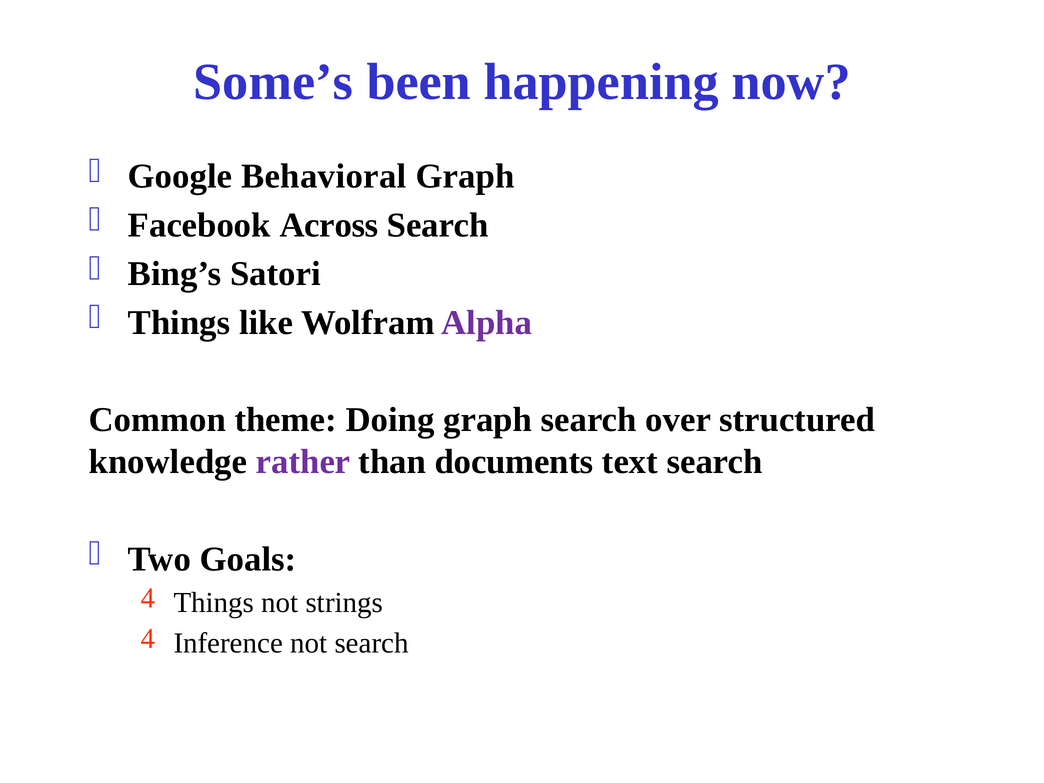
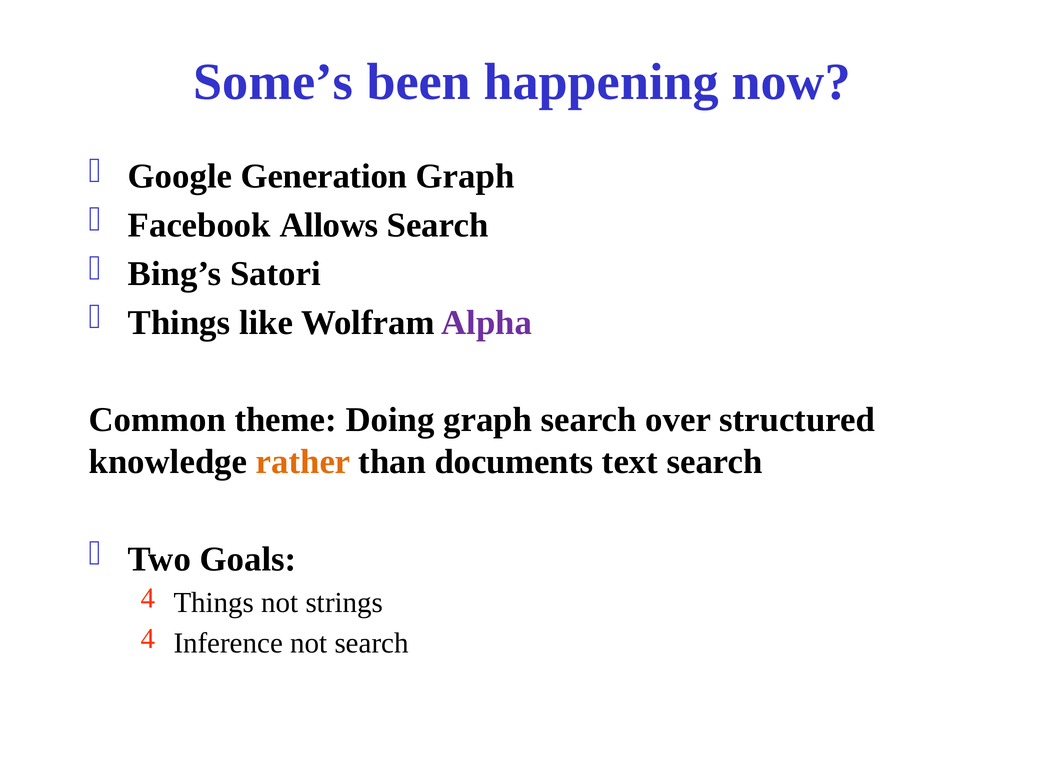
Behavioral: Behavioral -> Generation (324, 176)
Across: Across -> Allows (329, 225)
rather colour: purple -> orange (303, 462)
